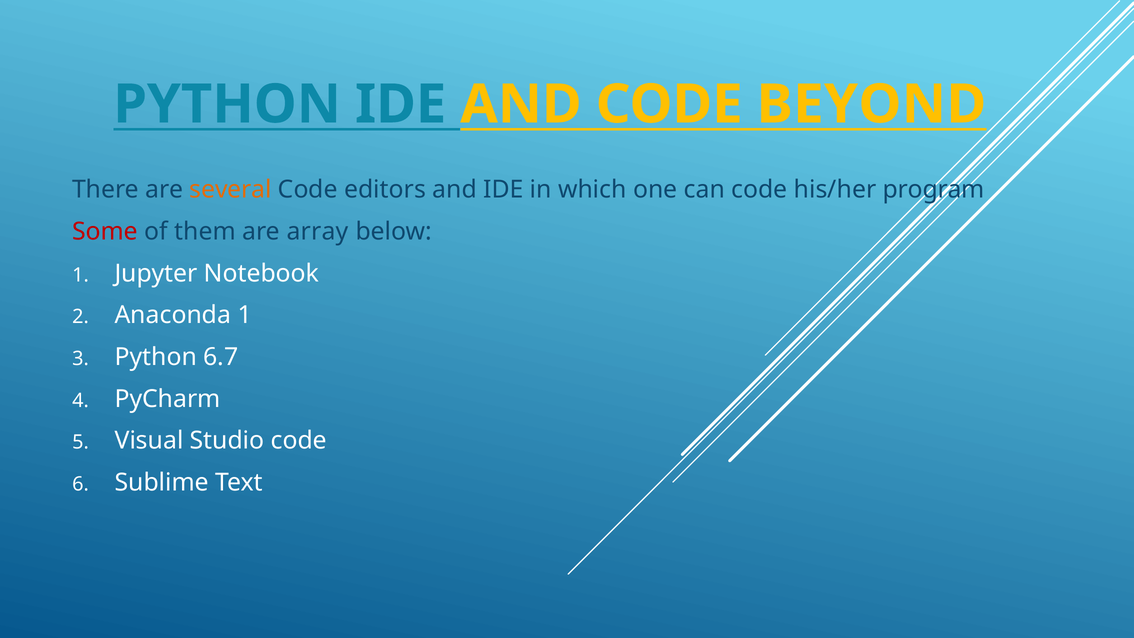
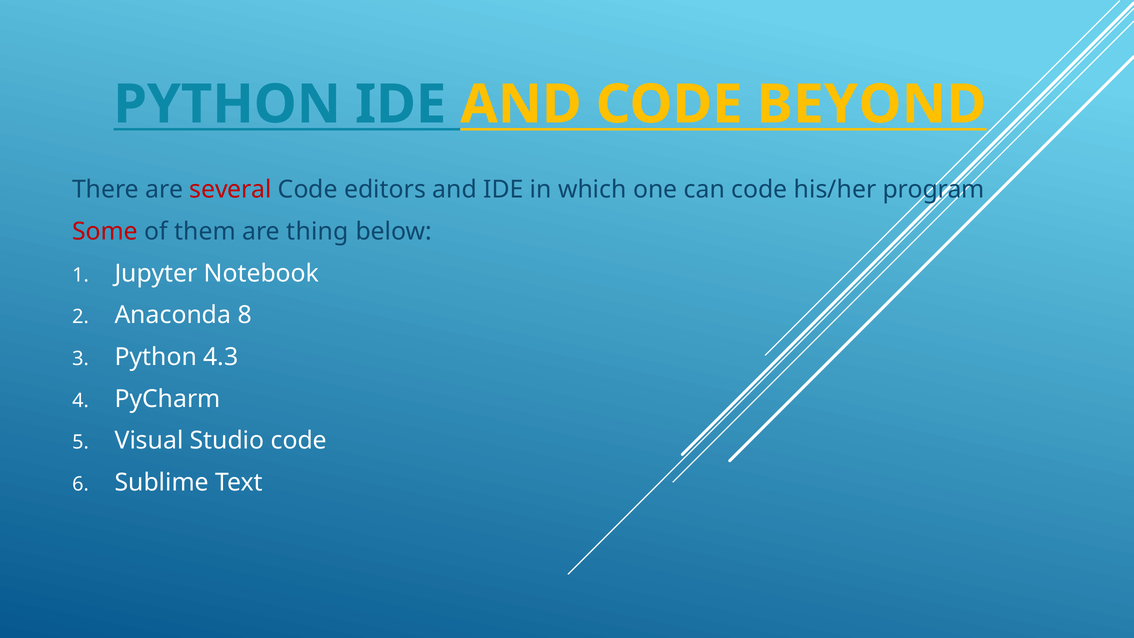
several colour: orange -> red (231, 190)
array: array -> thing (318, 232)
Anaconda 1: 1 -> 8 (245, 315)
6.7: 6.7 -> 4.3 (221, 357)
